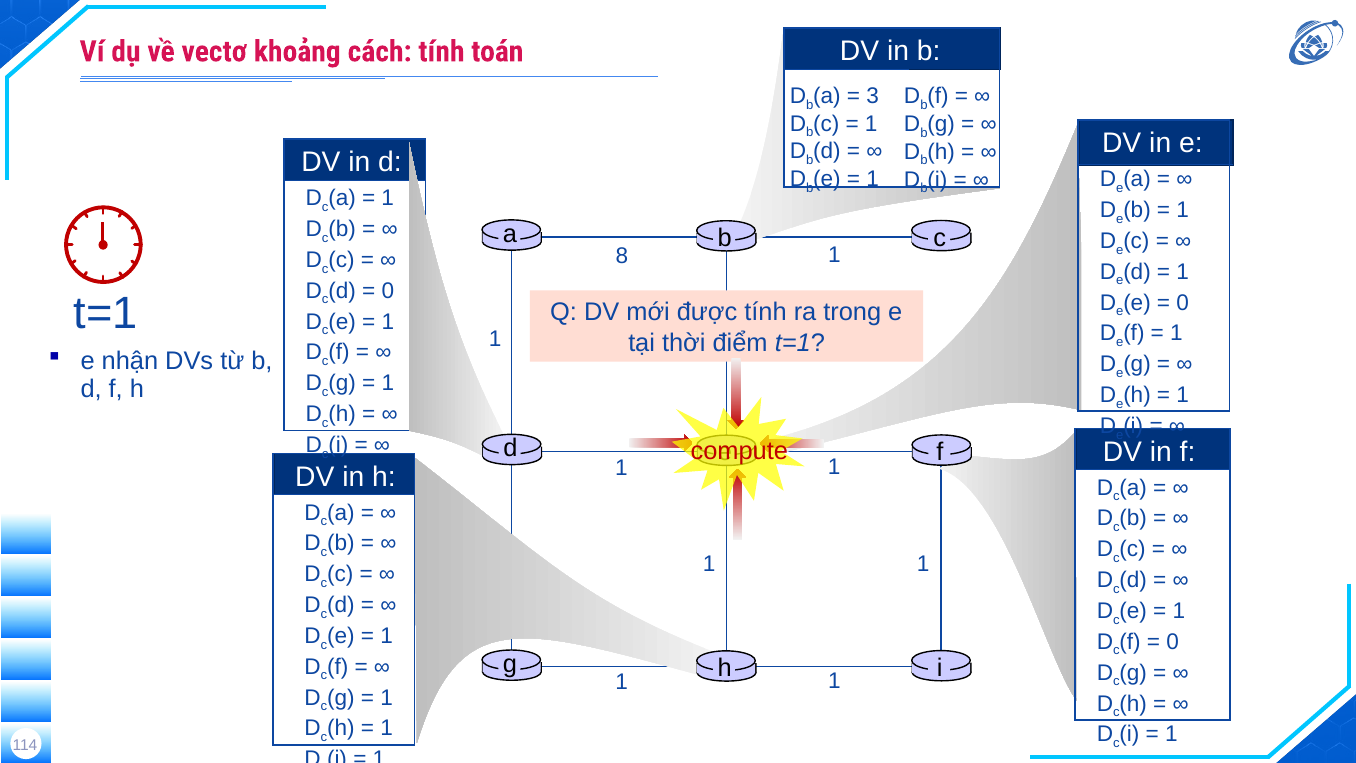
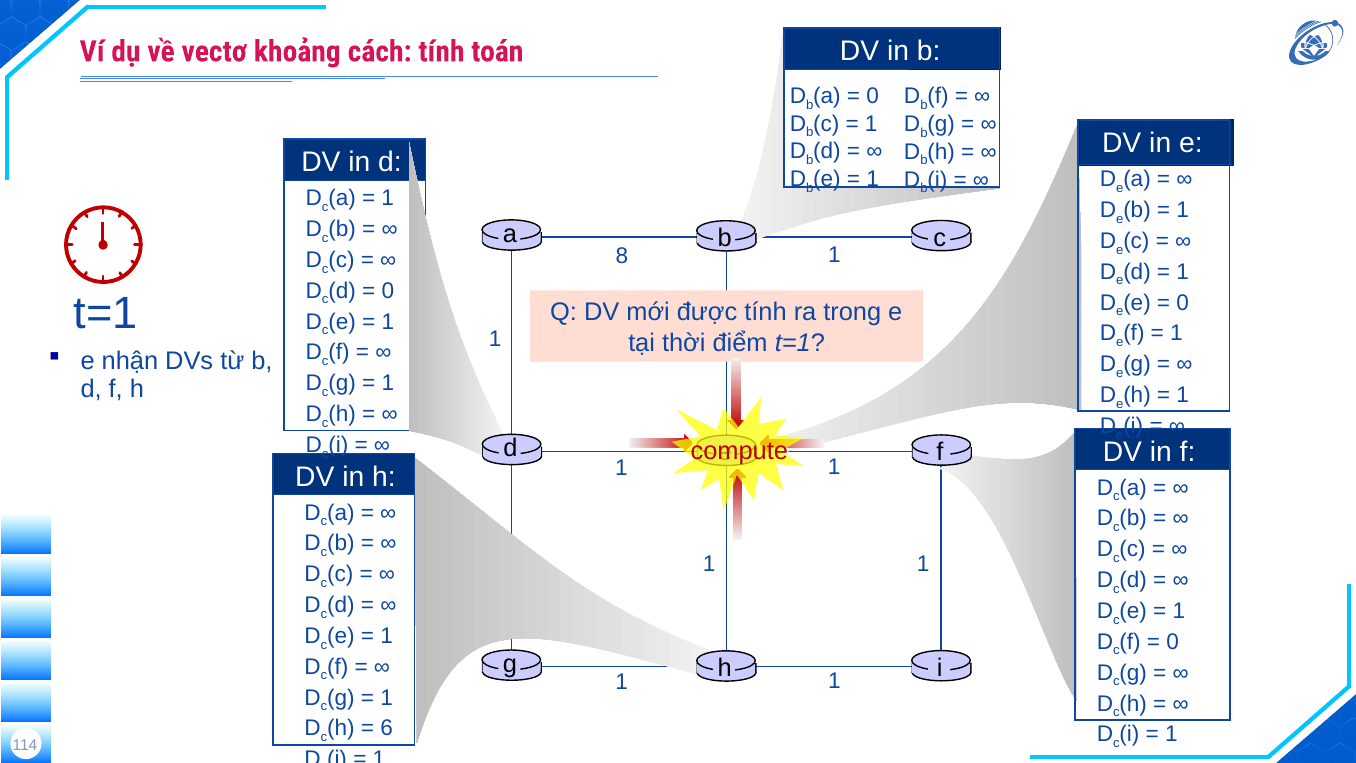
3: 3 -> 0 (873, 96)
1: 1 -> 6 (387, 728)
